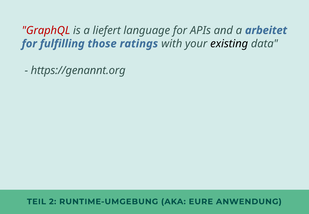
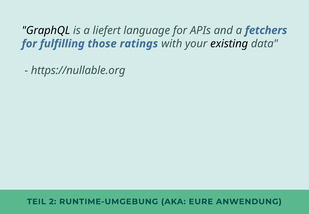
GraphQL colour: red -> black (46, 30)
arbeitet: arbeitet -> fetchers (266, 30)
https://genannt.org: https://genannt.org -> https://nullable.org (78, 70)
